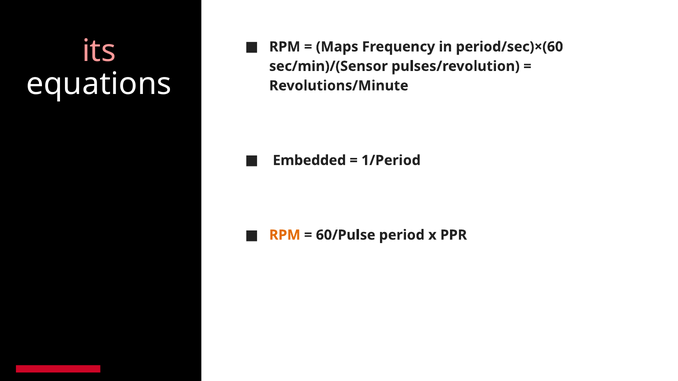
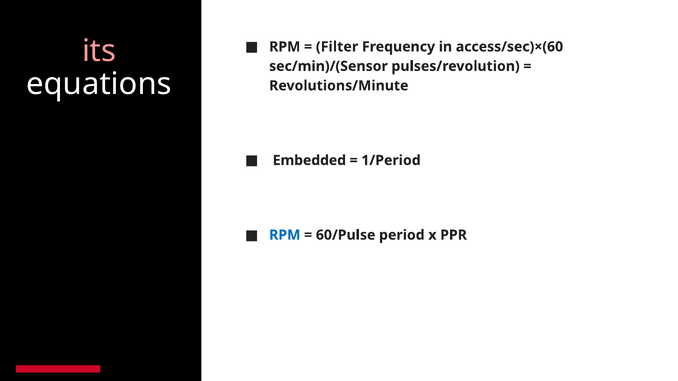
Maps: Maps -> Filter (337, 47)
period/sec)×(60: period/sec)×(60 -> access/sec)×(60 (509, 47)
RPM colour: orange -> blue (285, 235)
